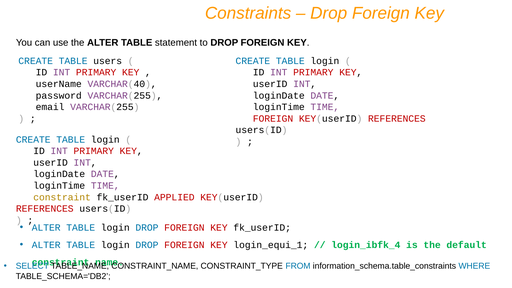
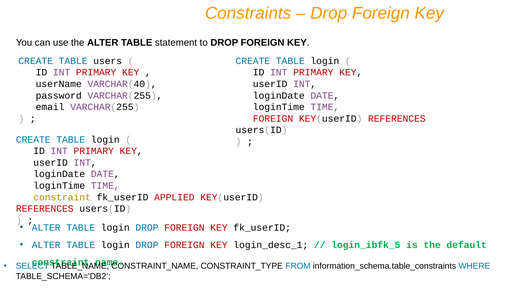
login_equi_1: login_equi_1 -> login_desc_1 (271, 245)
login_ibfk_4: login_ibfk_4 -> login_ibfk_5 (366, 245)
